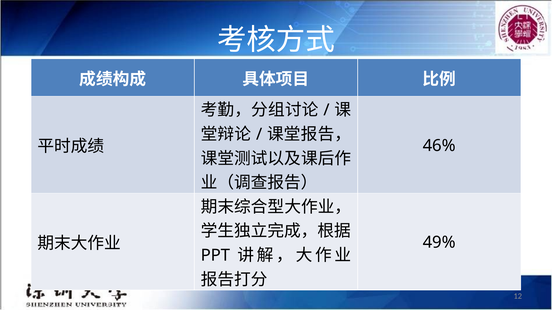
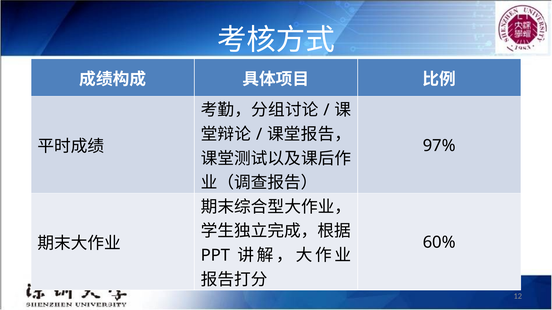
46%: 46% -> 97% (439, 146)
49%: 49% -> 60% (439, 243)
